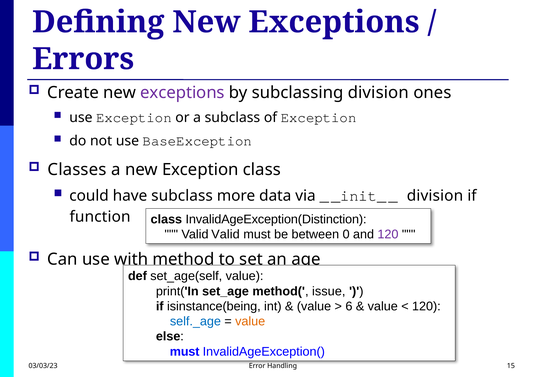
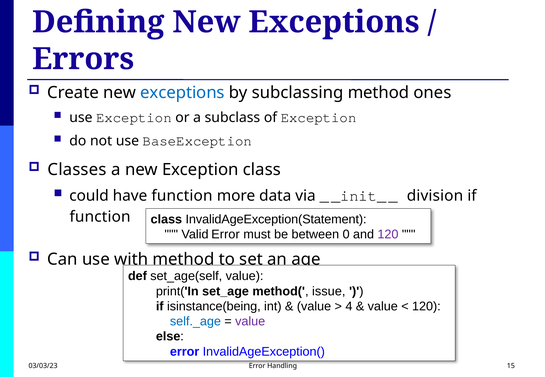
exceptions colour: purple -> blue (182, 93)
subclassing division: division -> method (378, 93)
have subclass: subclass -> function (182, 196)
InvalidAgeException(Distinction: InvalidAgeException(Distinction -> InvalidAgeException(Statement (276, 220)
Valid Valid: Valid -> Error (226, 235)
6: 6 -> 4 (349, 307)
value colour: orange -> purple (250, 322)
must: must -> error (185, 352)
